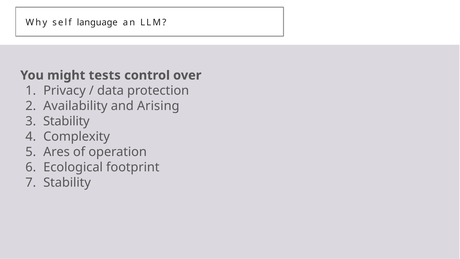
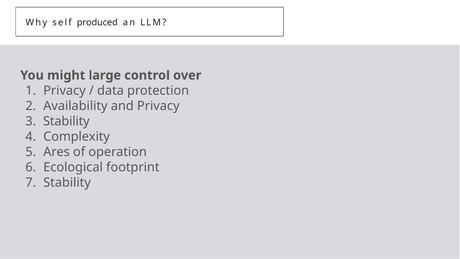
language: language -> produced (97, 23)
tests: tests -> large (105, 75)
and Arising: Arising -> Privacy (158, 106)
